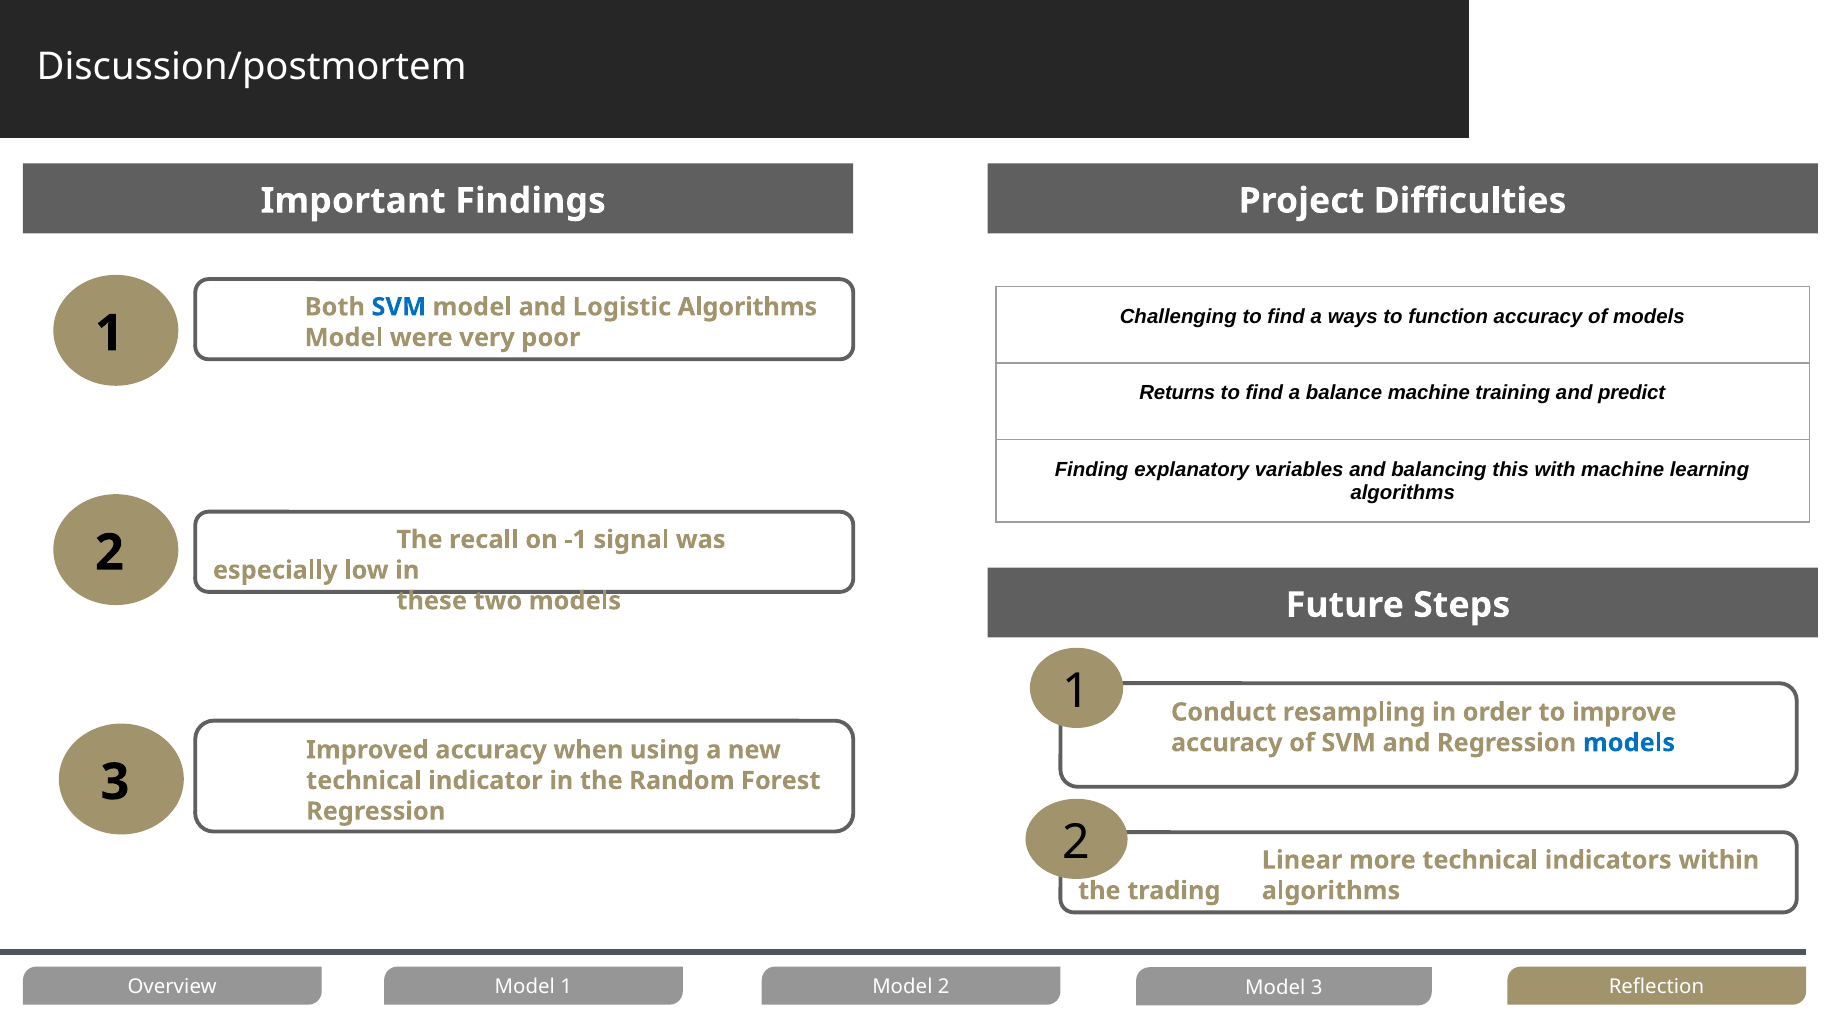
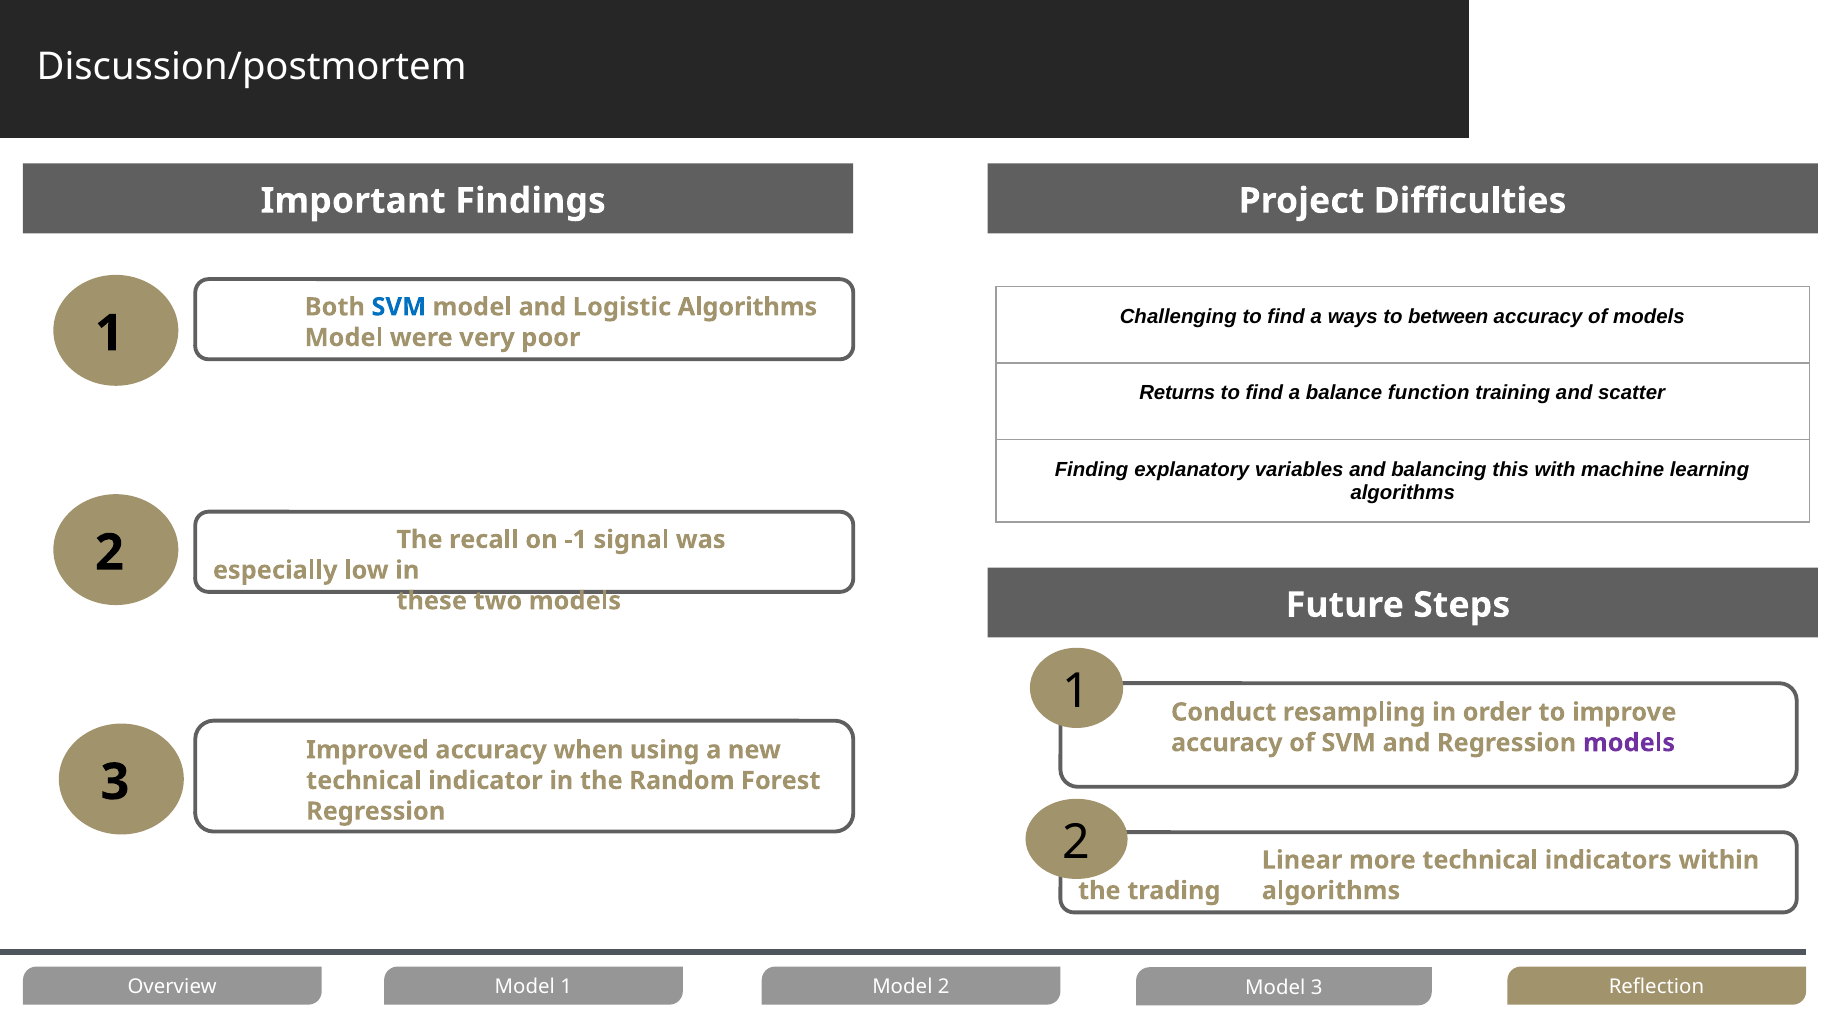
function: function -> between (1448, 317)
balance machine: machine -> function (1429, 393)
predict: predict -> scatter (1632, 393)
models colour: blue -> purple (1629, 743)
